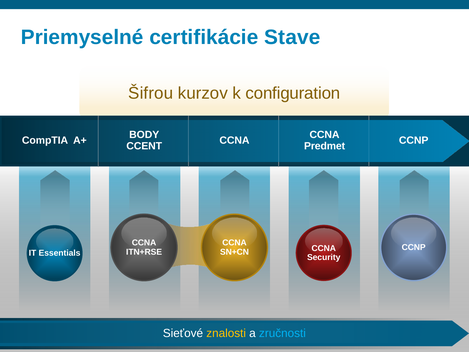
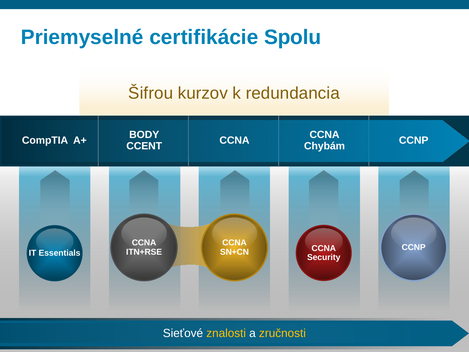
Stave: Stave -> Spolu (293, 37)
configuration: configuration -> redundancia (293, 93)
Predmet: Predmet -> Chybám (325, 146)
zručnosti colour: light blue -> yellow (282, 333)
